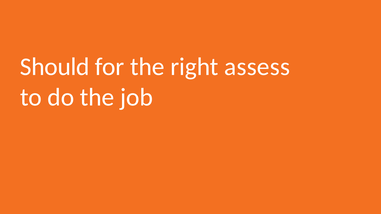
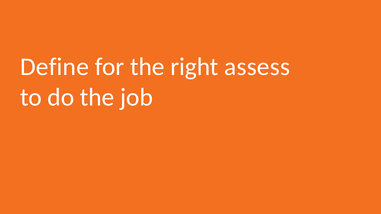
Should: Should -> Define (55, 67)
